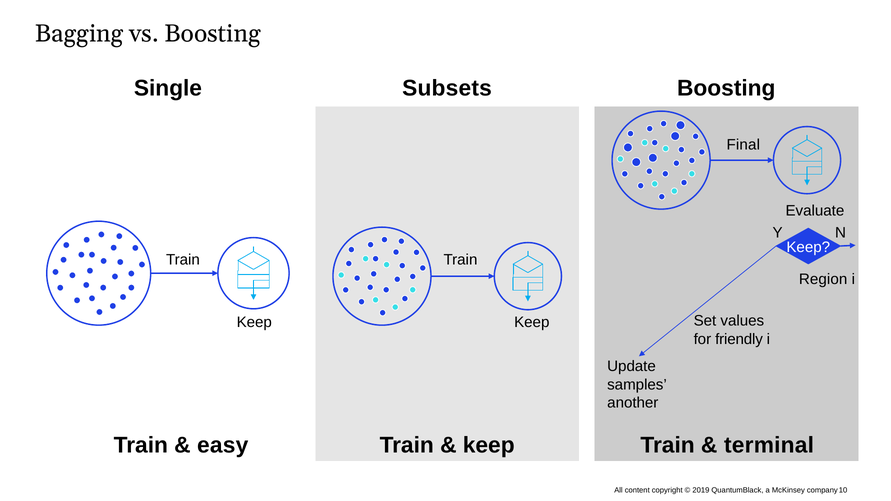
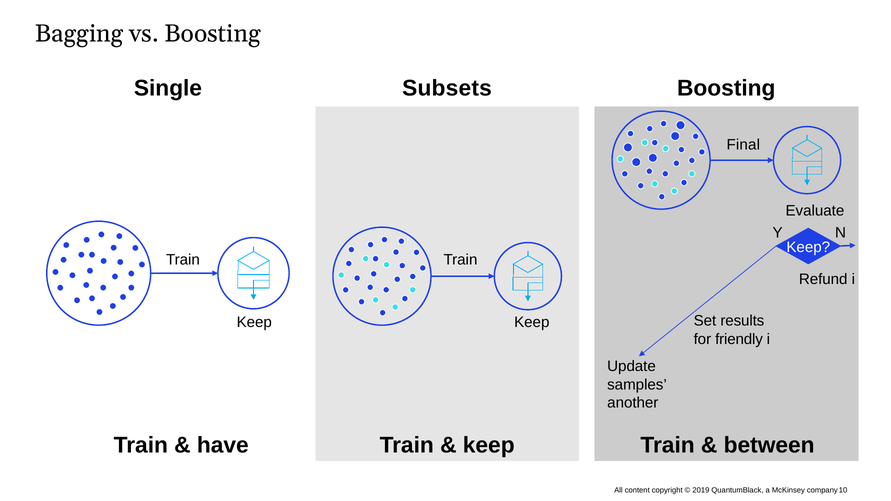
Region: Region -> Refund (823, 279)
values: values -> results (742, 321)
easy: easy -> have (223, 445)
terminal: terminal -> between (769, 445)
